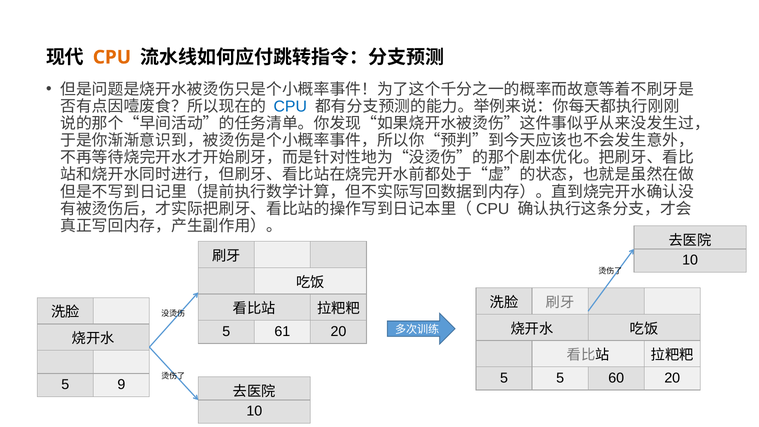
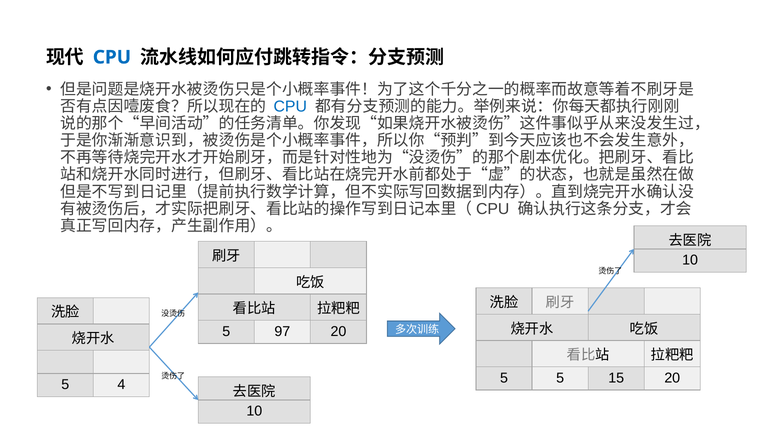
CPU colour: orange -> blue (112, 57)
61: 61 -> 97 (282, 331)
60: 60 -> 15 (616, 378)
9: 9 -> 4 (121, 384)
